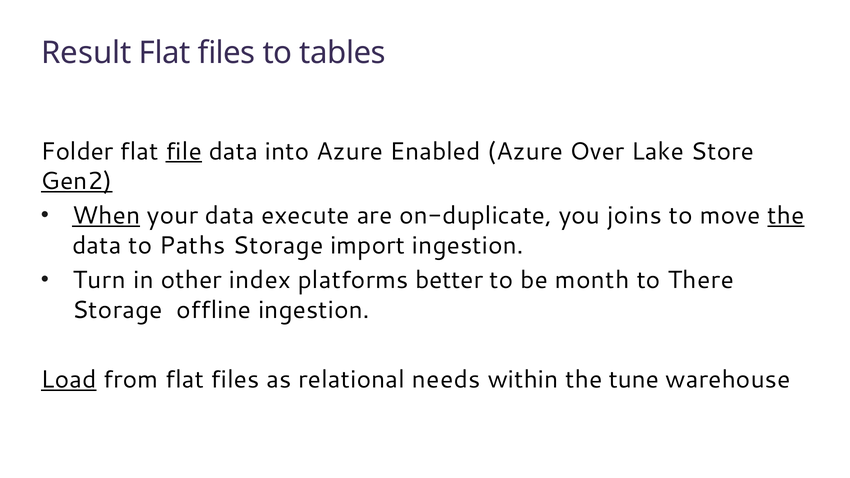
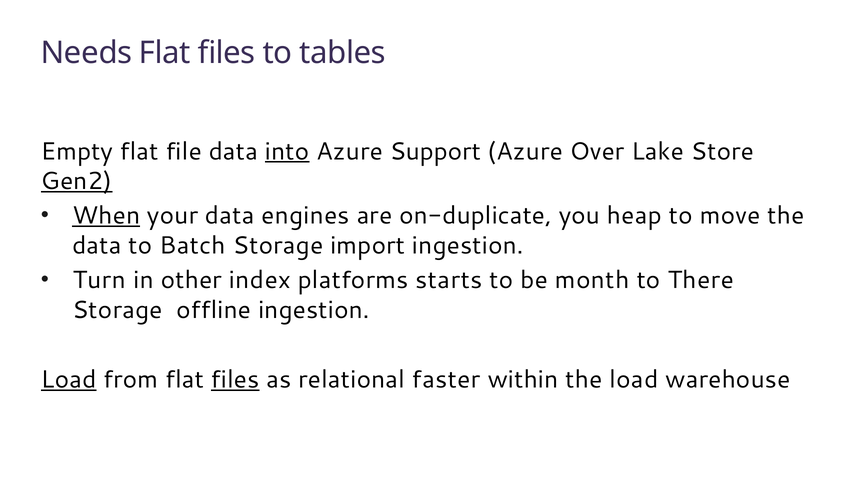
Result: Result -> Needs (86, 53)
Folder: Folder -> Empty (77, 151)
file underline: present -> none (184, 151)
into underline: none -> present (287, 151)
Enabled: Enabled -> Support (435, 151)
execute: execute -> engines (306, 216)
joins: joins -> heap (635, 216)
the underline: present -> none (786, 216)
Paths: Paths -> Batch (192, 246)
better: better -> starts (449, 280)
files underline: none -> present (235, 380)
needs: needs -> faster (446, 380)
the tune: tune -> load (634, 380)
